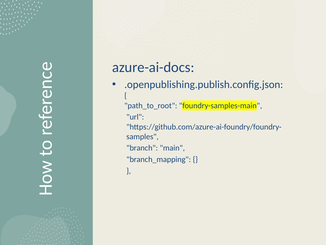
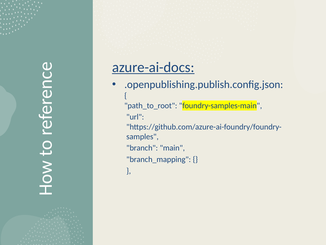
azure-ai-docs underline: none -> present (153, 67)
